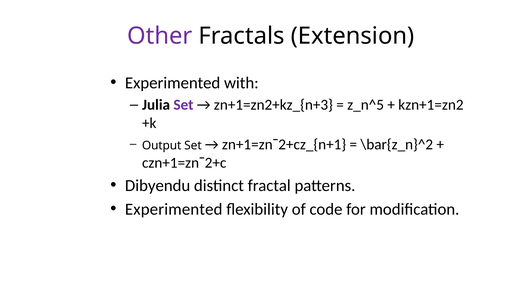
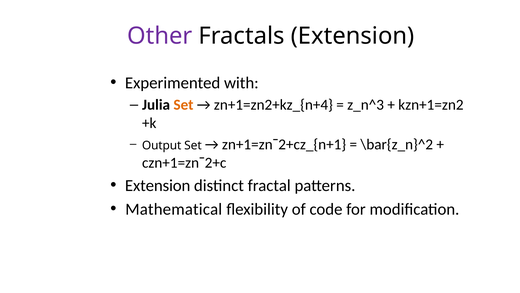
Set colour: purple -> orange (183, 105)
zn+1=zn2+kz_{n+3: zn+1=zn2+kz_{n+3 -> zn+1=zn2+kz_{n+4 (273, 105)
z_n^5: z_n^5 -> z_n^3 (366, 105)
Dibyendu: Dibyendu -> Extension (158, 185)
Experimented: Experimented -> Mathematical (174, 209)
